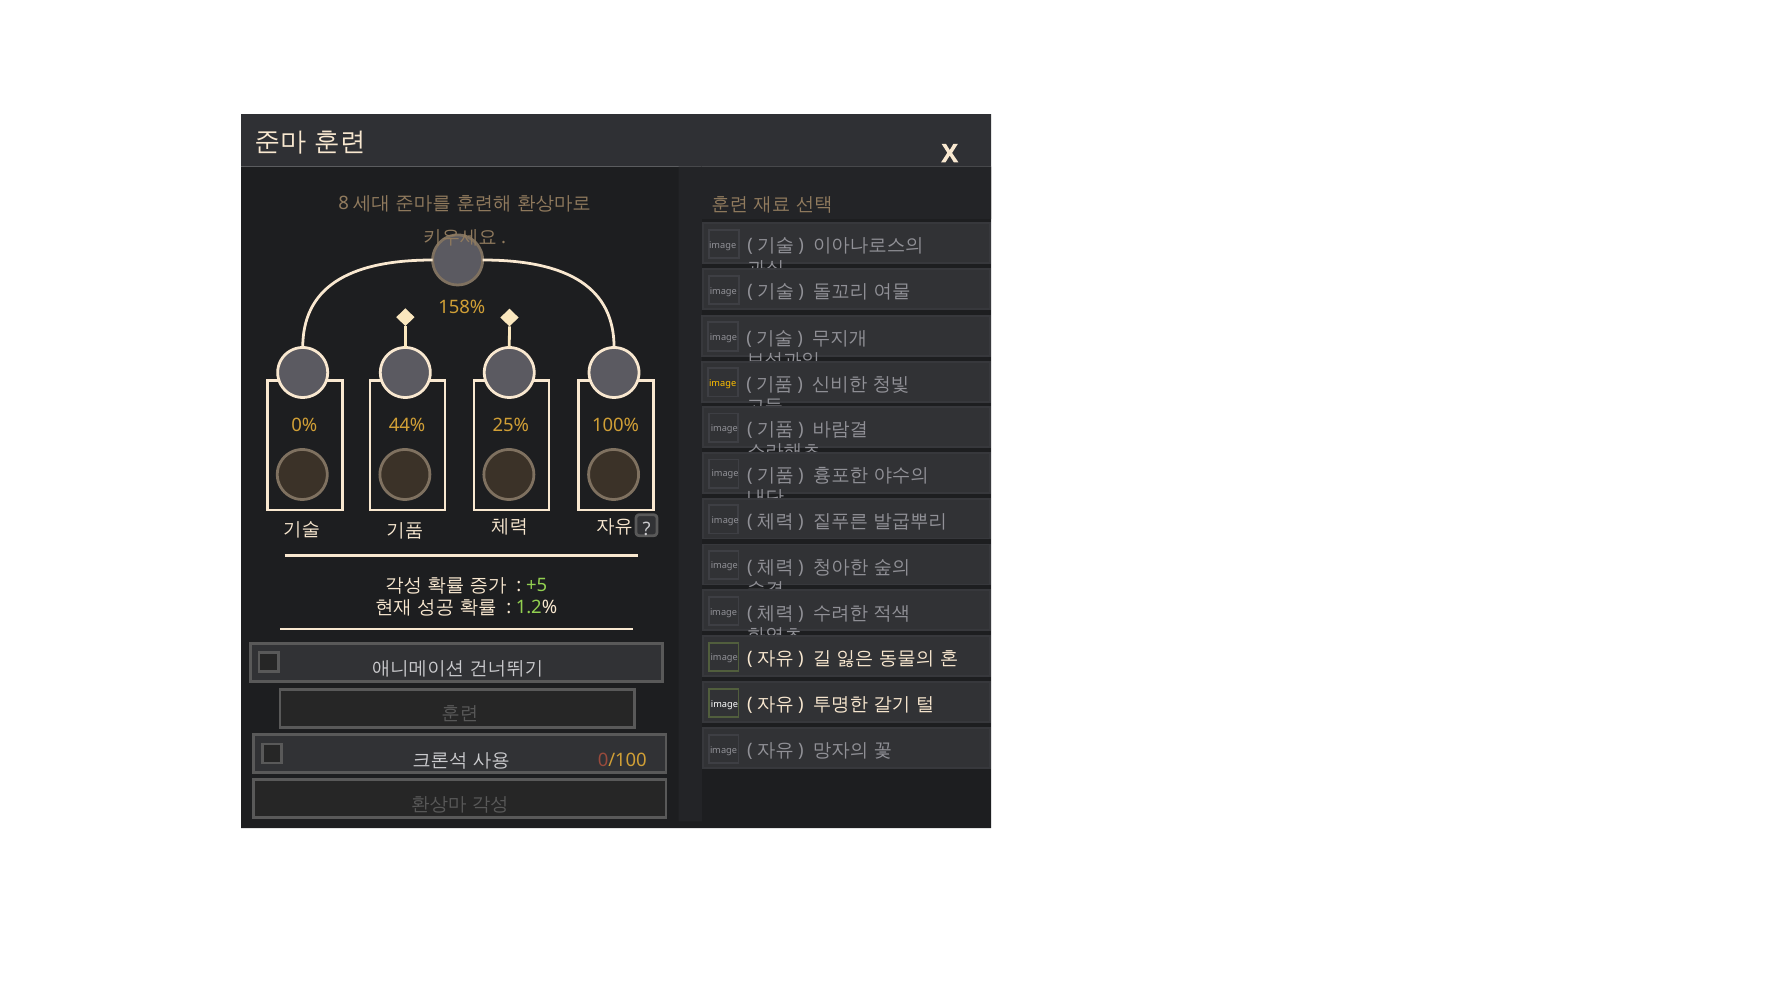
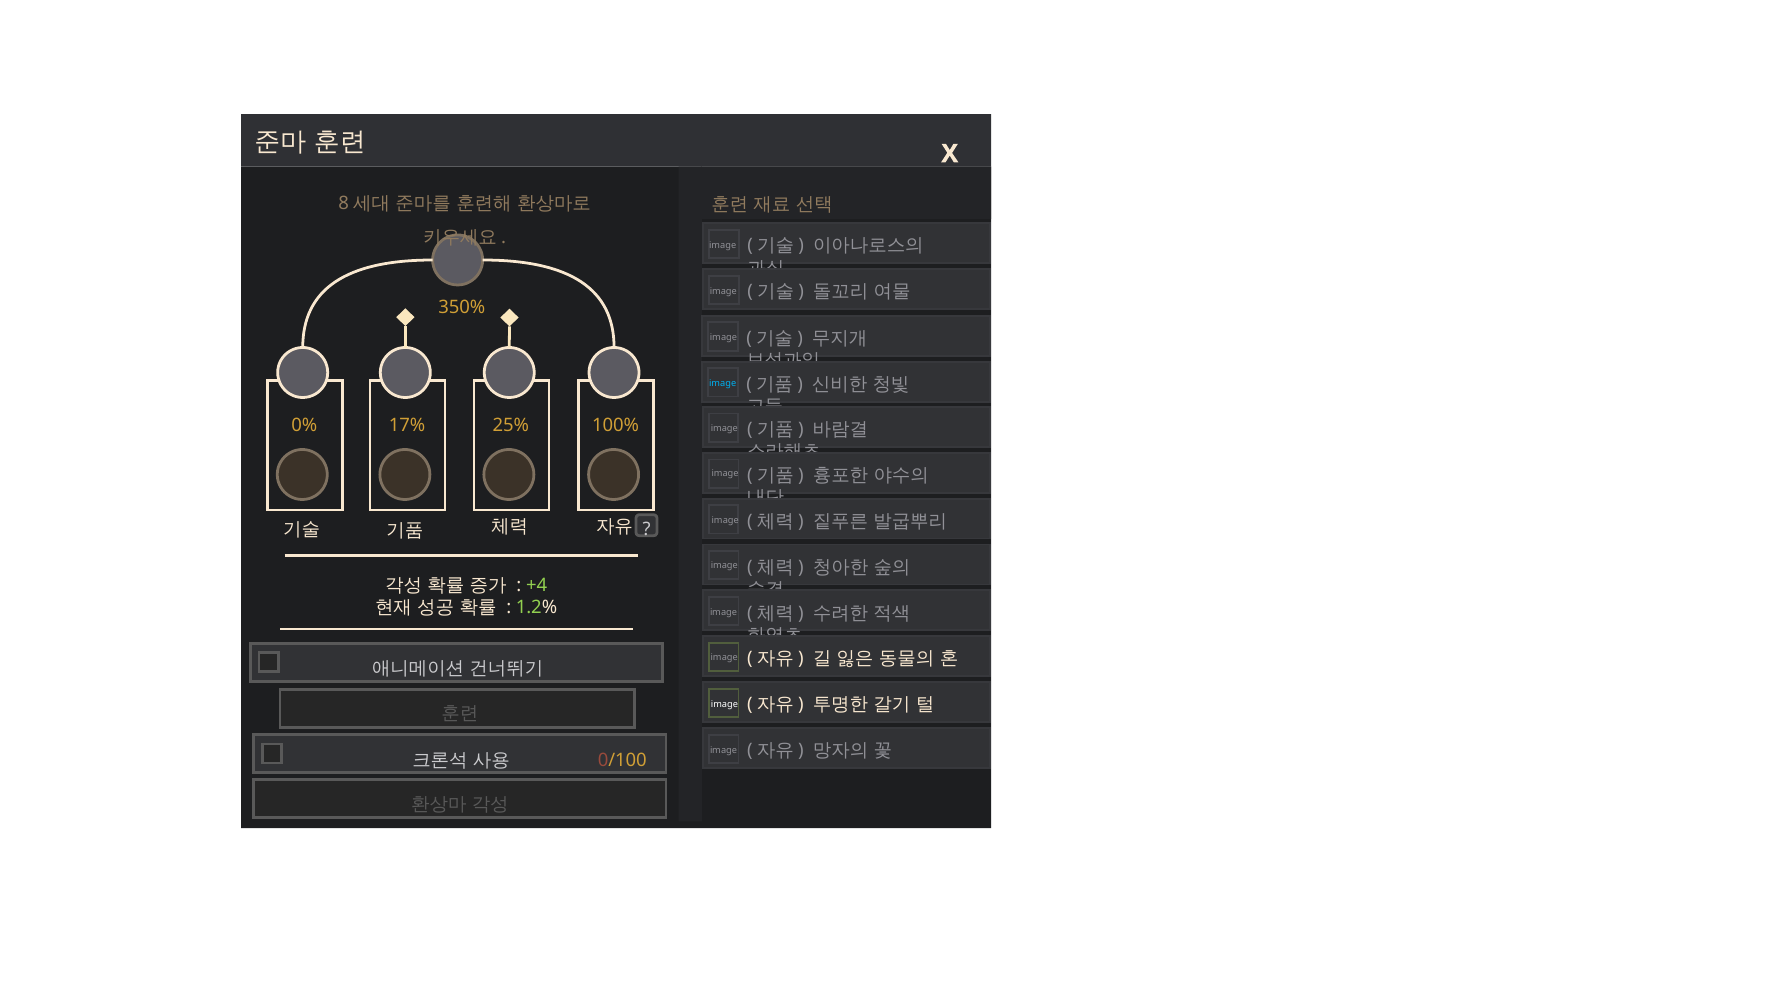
158%: 158% -> 350% (462, 308)
image colour: yellow -> light blue (723, 383)
44%: 44% -> 17% (407, 426)
+5: +5 -> +4 (537, 586)
